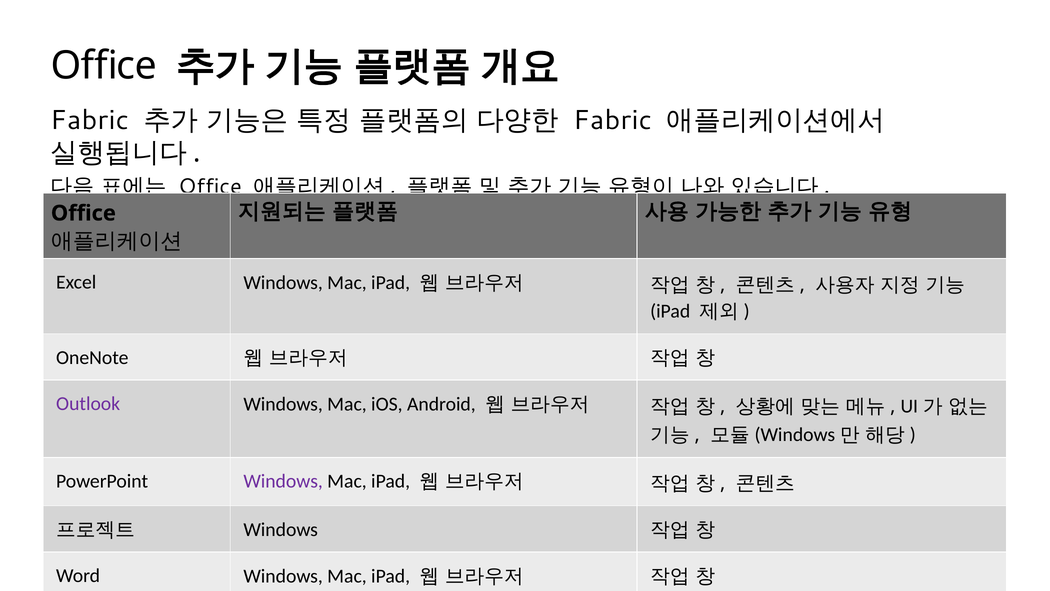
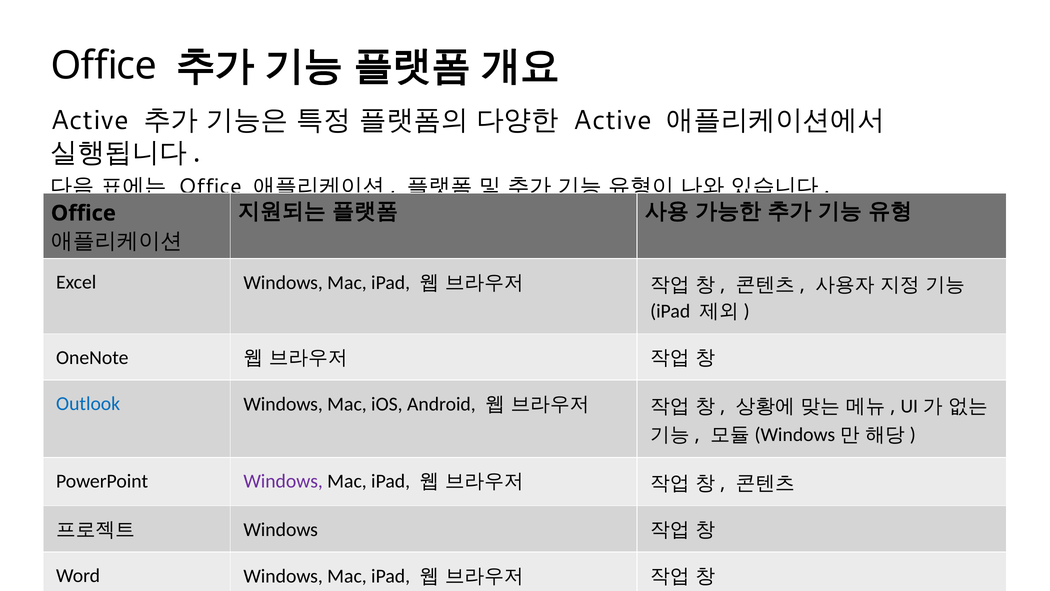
Fabric: Fabric -> Active (90, 120)
Fabric: Fabric -> Active (613, 120)
Outlook colour: purple -> blue (88, 404)
